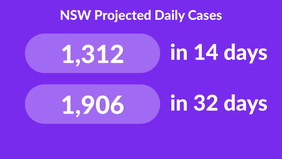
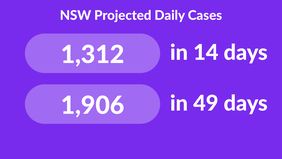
32: 32 -> 49 (206, 103)
